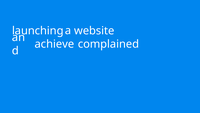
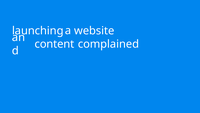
achieve: achieve -> content (54, 44)
